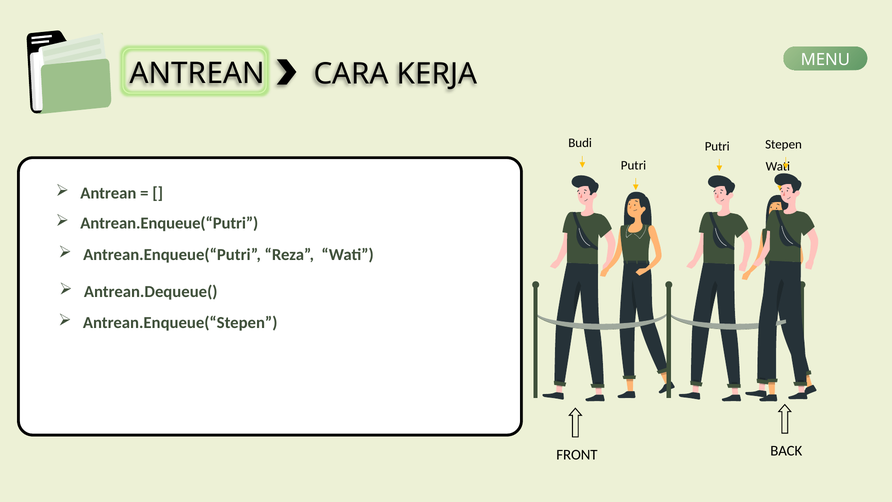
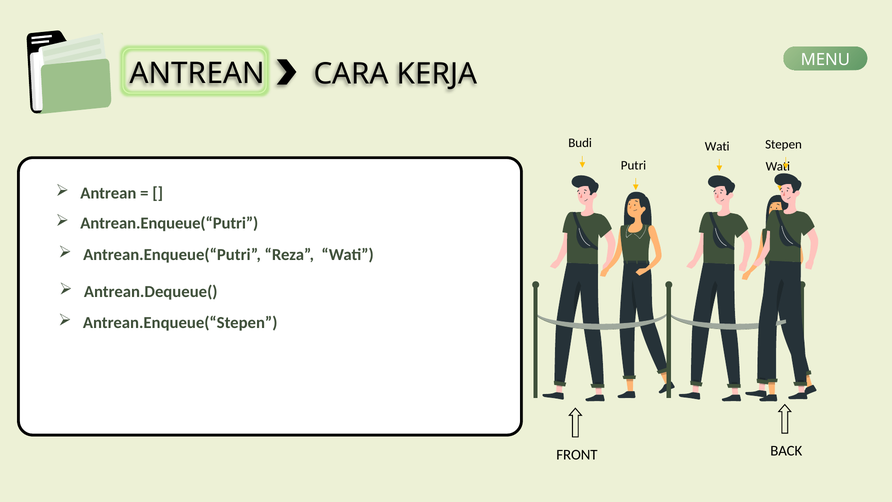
Putri: Putri -> Wati (717, 146)
